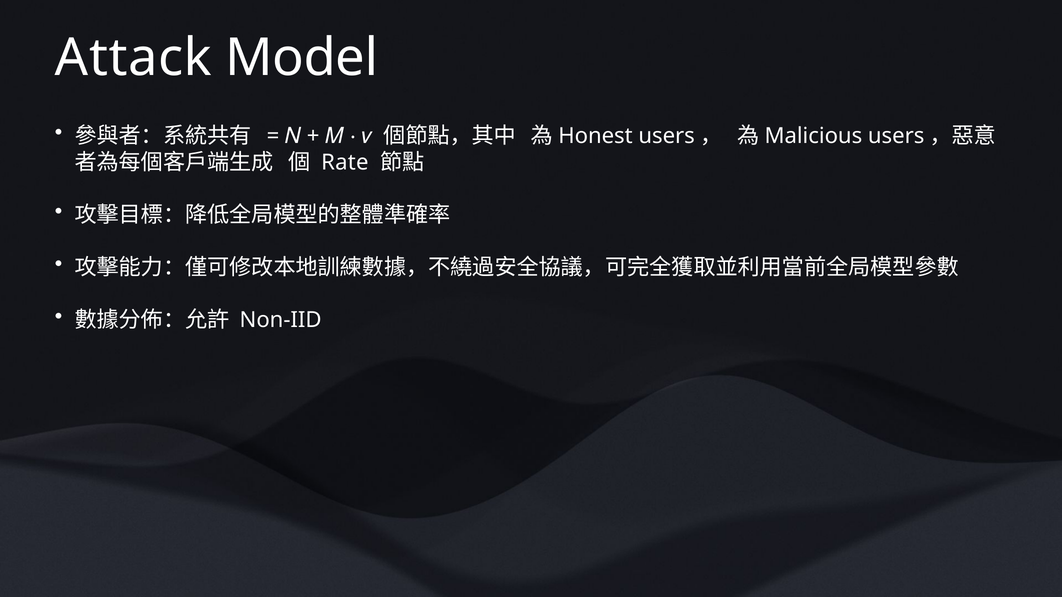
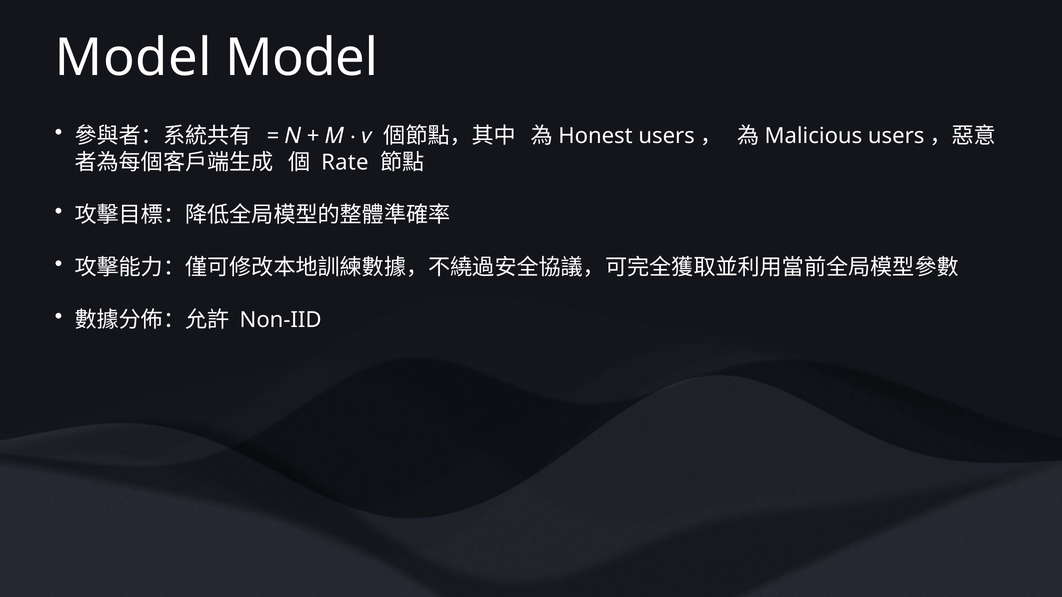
Attack: Attack -> Model (133, 58)
